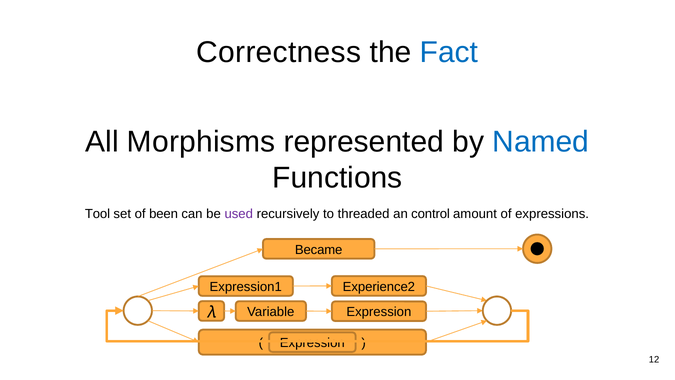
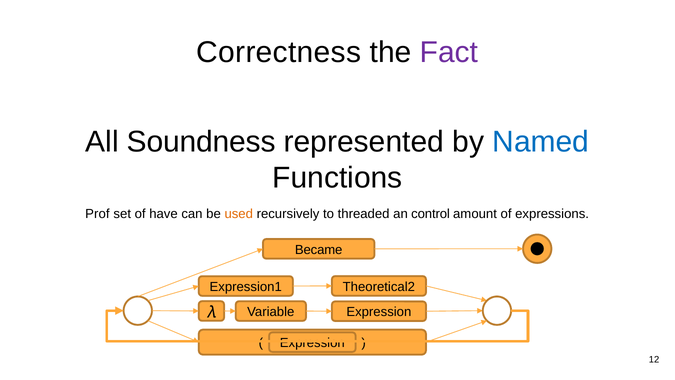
Fact colour: blue -> purple (449, 52)
Morphisms: Morphisms -> Soundness (201, 142)
Tool: Tool -> Prof (97, 214)
been: been -> have (163, 214)
used colour: purple -> orange (239, 214)
Experience2: Experience2 -> Theoretical2 (379, 287)
